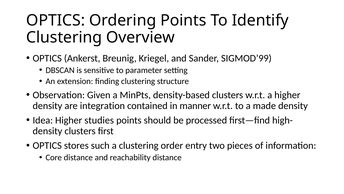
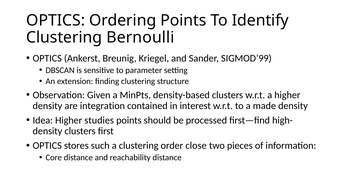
Overview: Overview -> Bernoulli (140, 37)
manner: manner -> interest (195, 106)
entry: entry -> close (196, 145)
